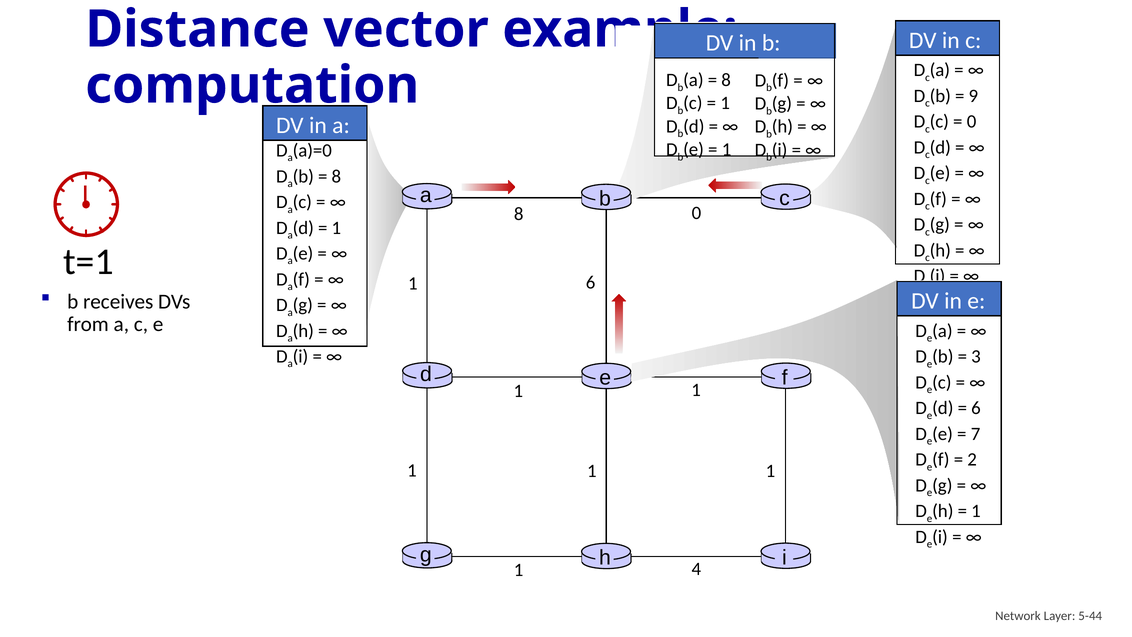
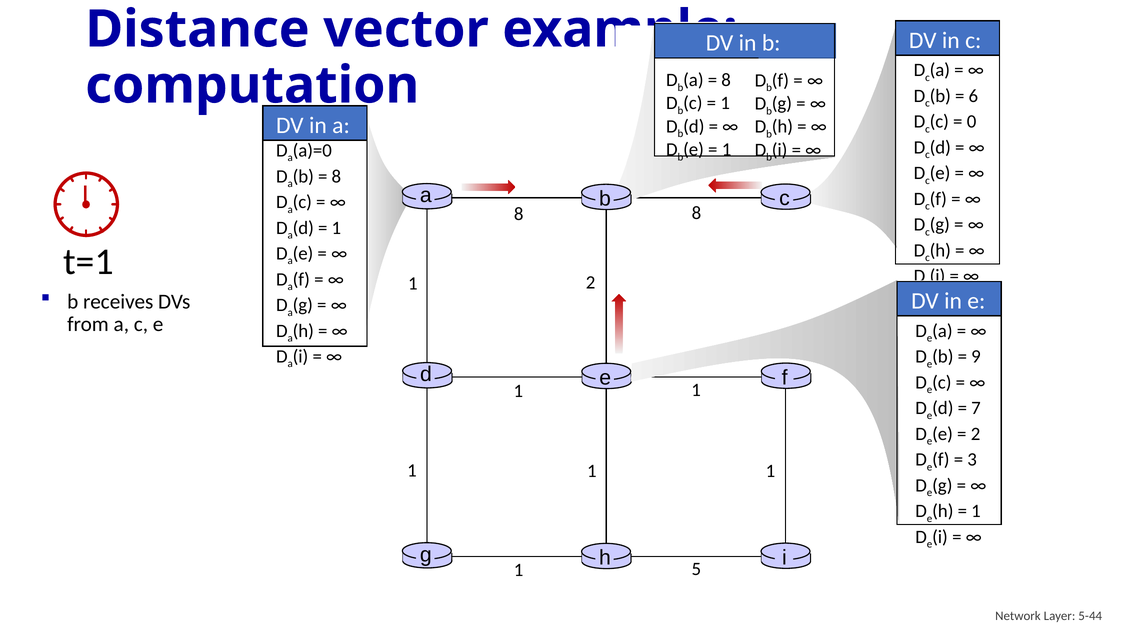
9: 9 -> 6 (973, 96)
8 0: 0 -> 8 (696, 213)
1 6: 6 -> 2 (591, 282)
3: 3 -> 9 (976, 356)
6: 6 -> 7 (976, 408)
7: 7 -> 2 (976, 434)
2: 2 -> 3 (972, 459)
4: 4 -> 5 (696, 569)
